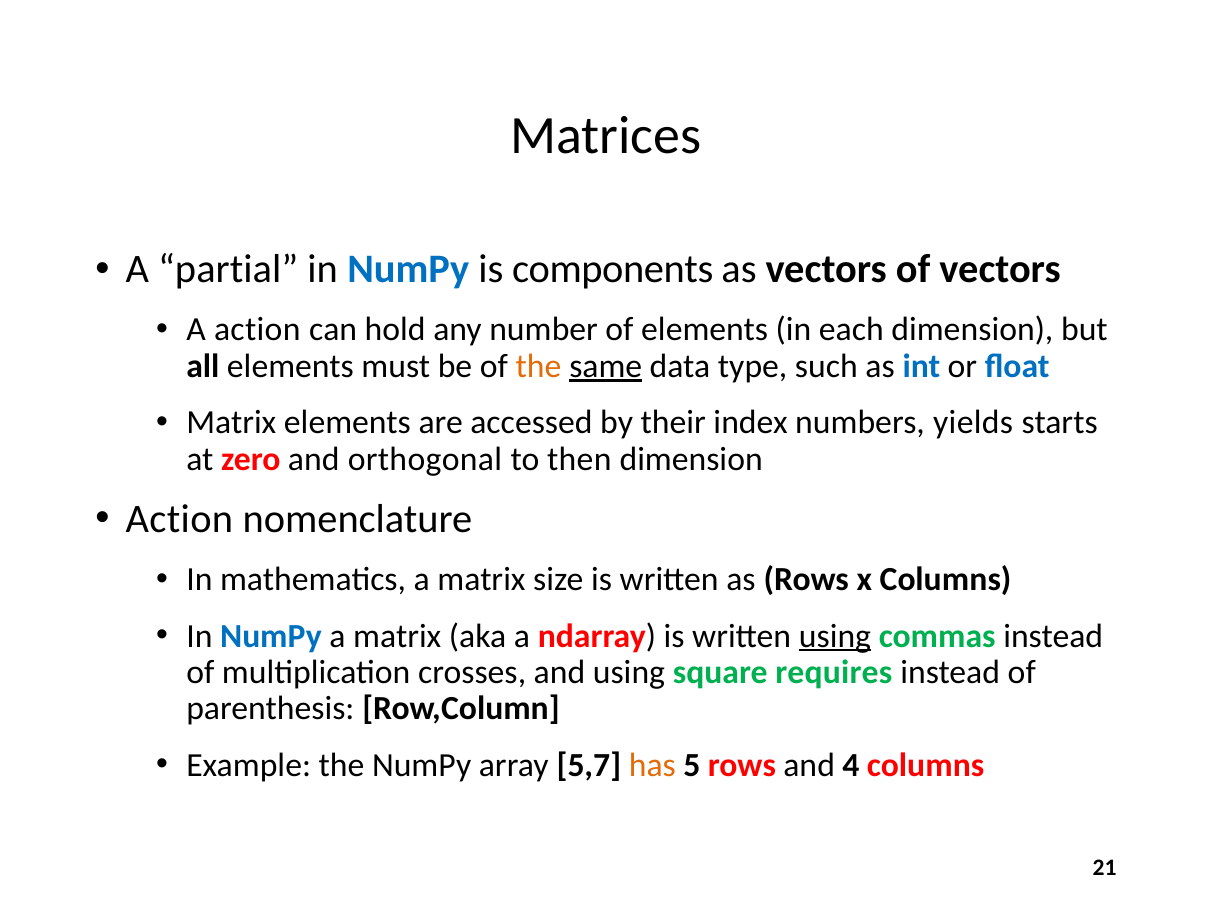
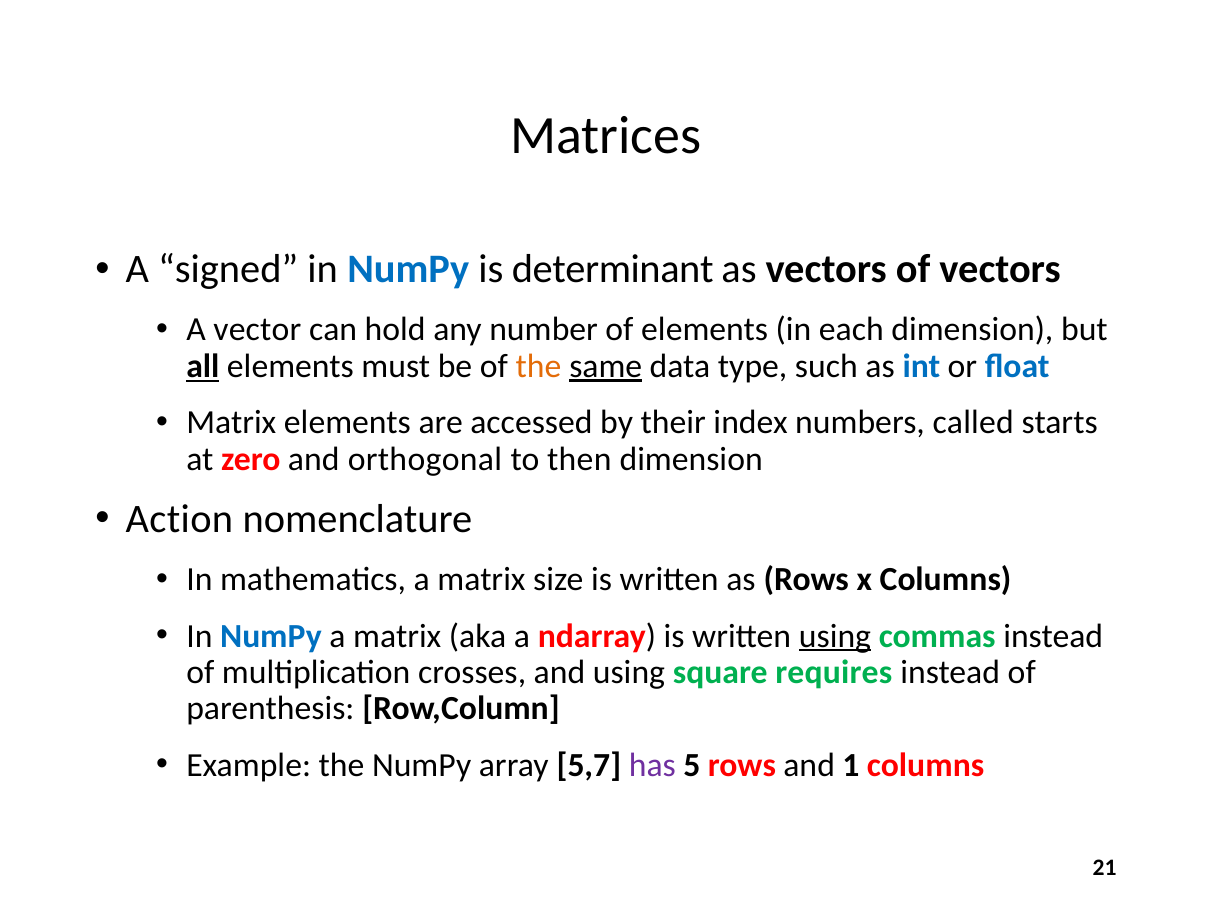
partial: partial -> signed (228, 270)
components: components -> determinant (613, 270)
A action: action -> vector (257, 330)
all underline: none -> present (203, 366)
yields: yields -> called (973, 423)
has colour: orange -> purple (652, 765)
4: 4 -> 1 (851, 765)
